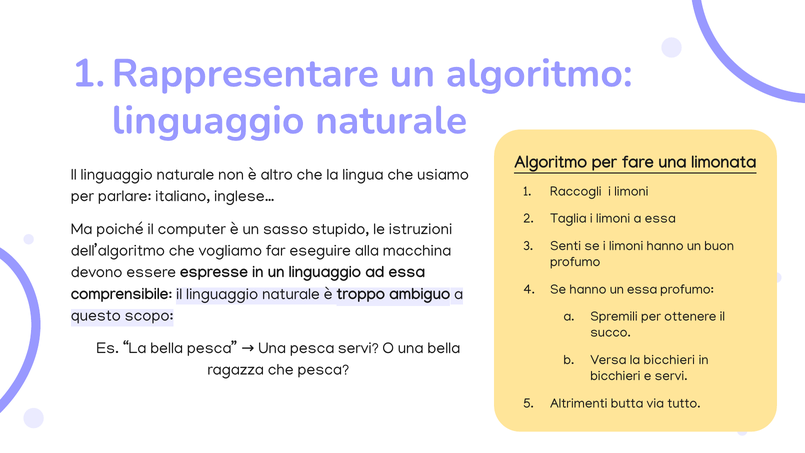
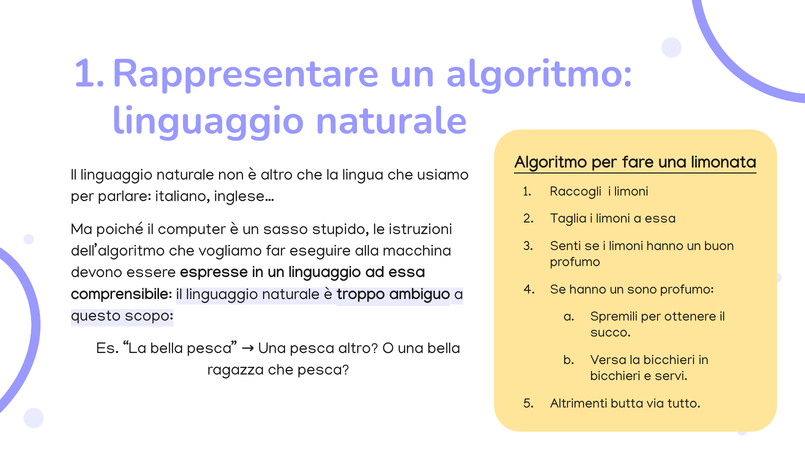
un essa: essa -> sono (642, 289)
pesca servi: servi -> altro (358, 348)
